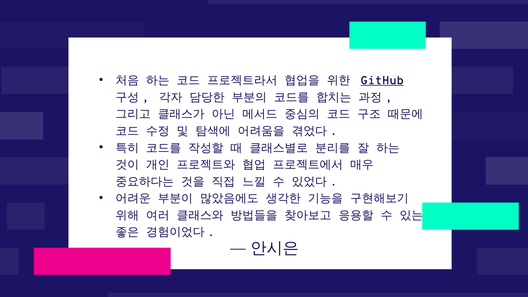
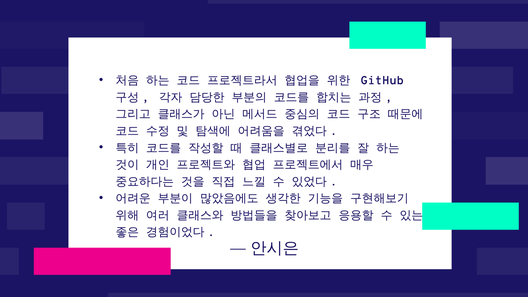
GitHub underline: present -> none (382, 80)
